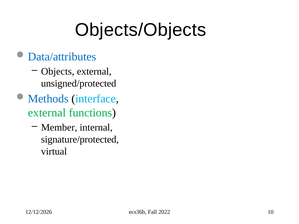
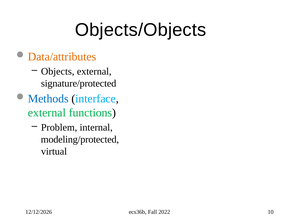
Data/attributes colour: blue -> orange (62, 57)
unsigned/protected: unsigned/protected -> signature/protected (79, 83)
Member: Member -> Problem (59, 128)
signature/protected: signature/protected -> modeling/protected (80, 140)
